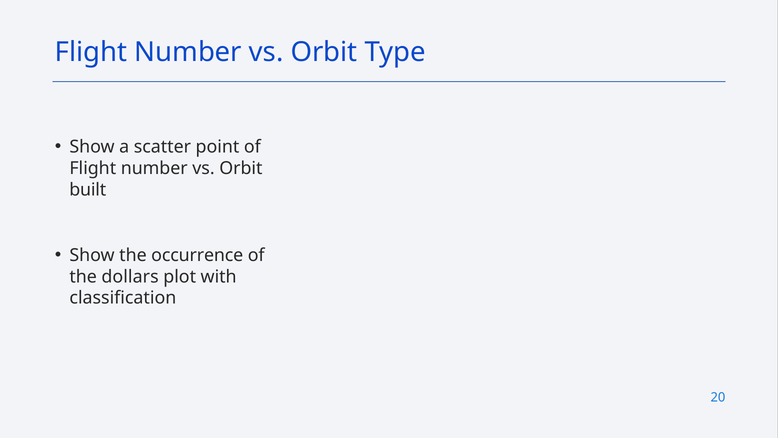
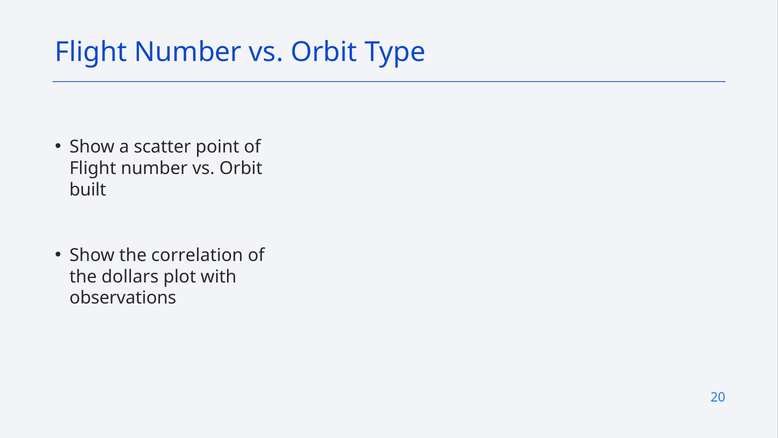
occurrence: occurrence -> correlation (197, 255)
classification: classification -> observations (123, 298)
